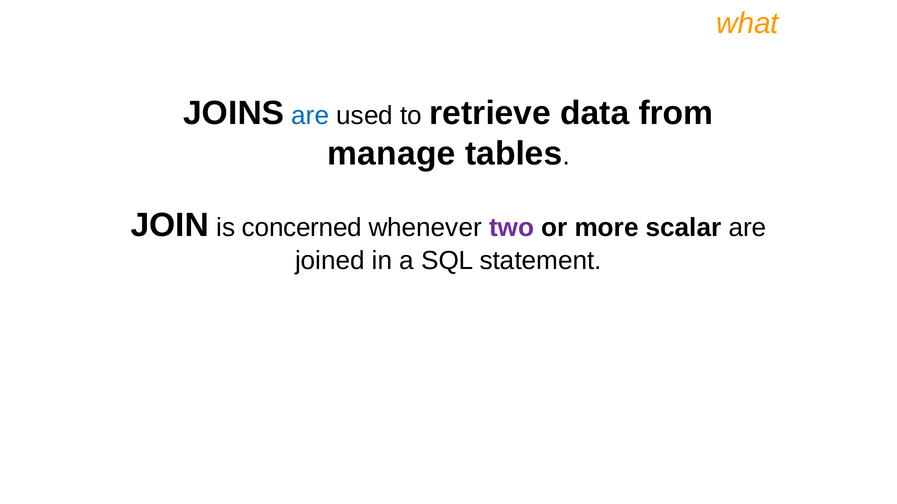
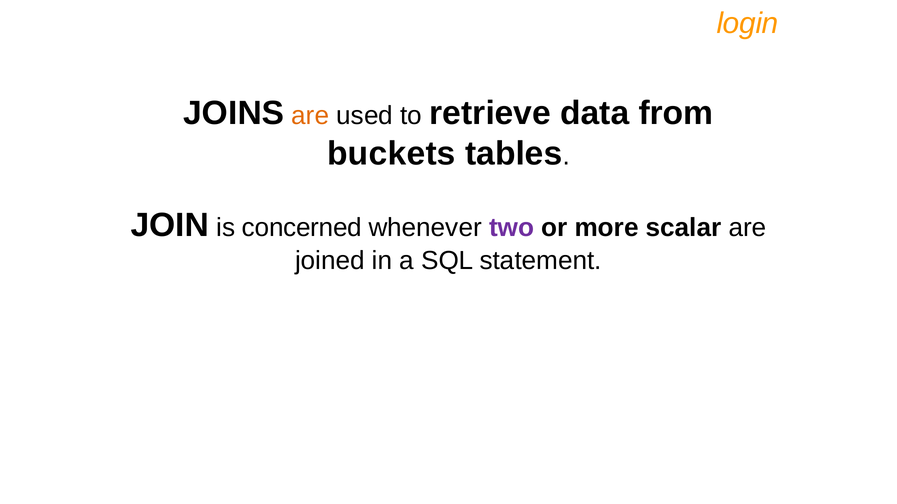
what: what -> login (748, 23)
are colour: blue -> orange (310, 116)
manage: manage -> buckets (391, 154)
